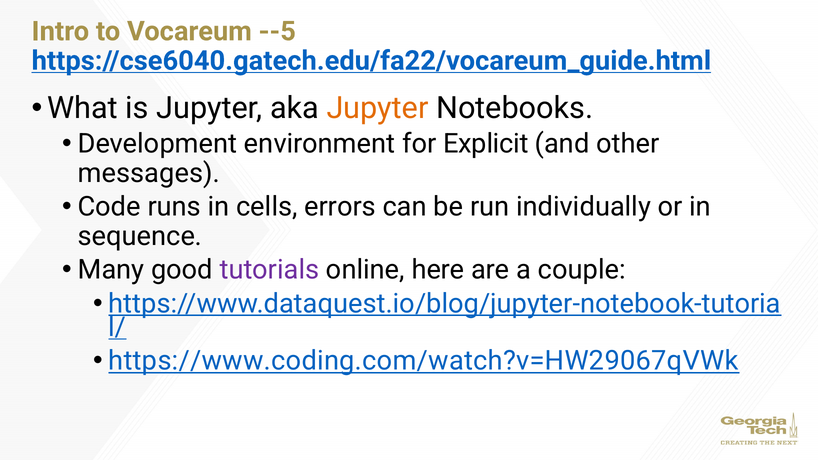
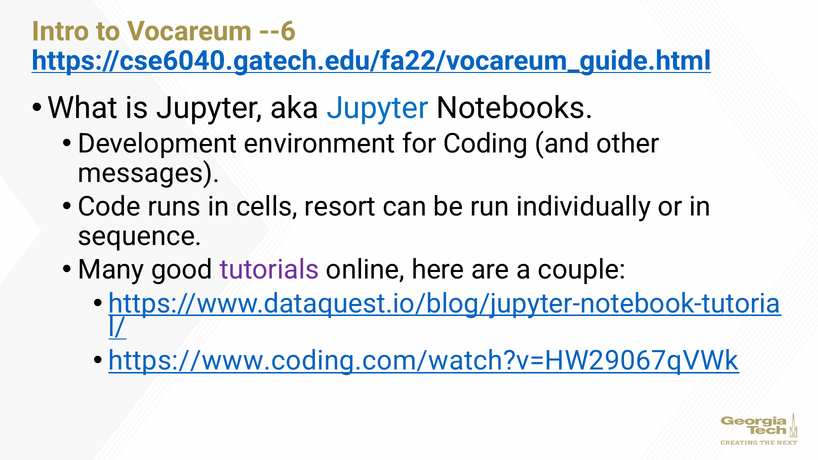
--5: --5 -> --6 (277, 31)
Jupyter colour: orange -> blue (378, 108)
Explicit: Explicit -> Coding (486, 144)
errors: errors -> resort (340, 207)
